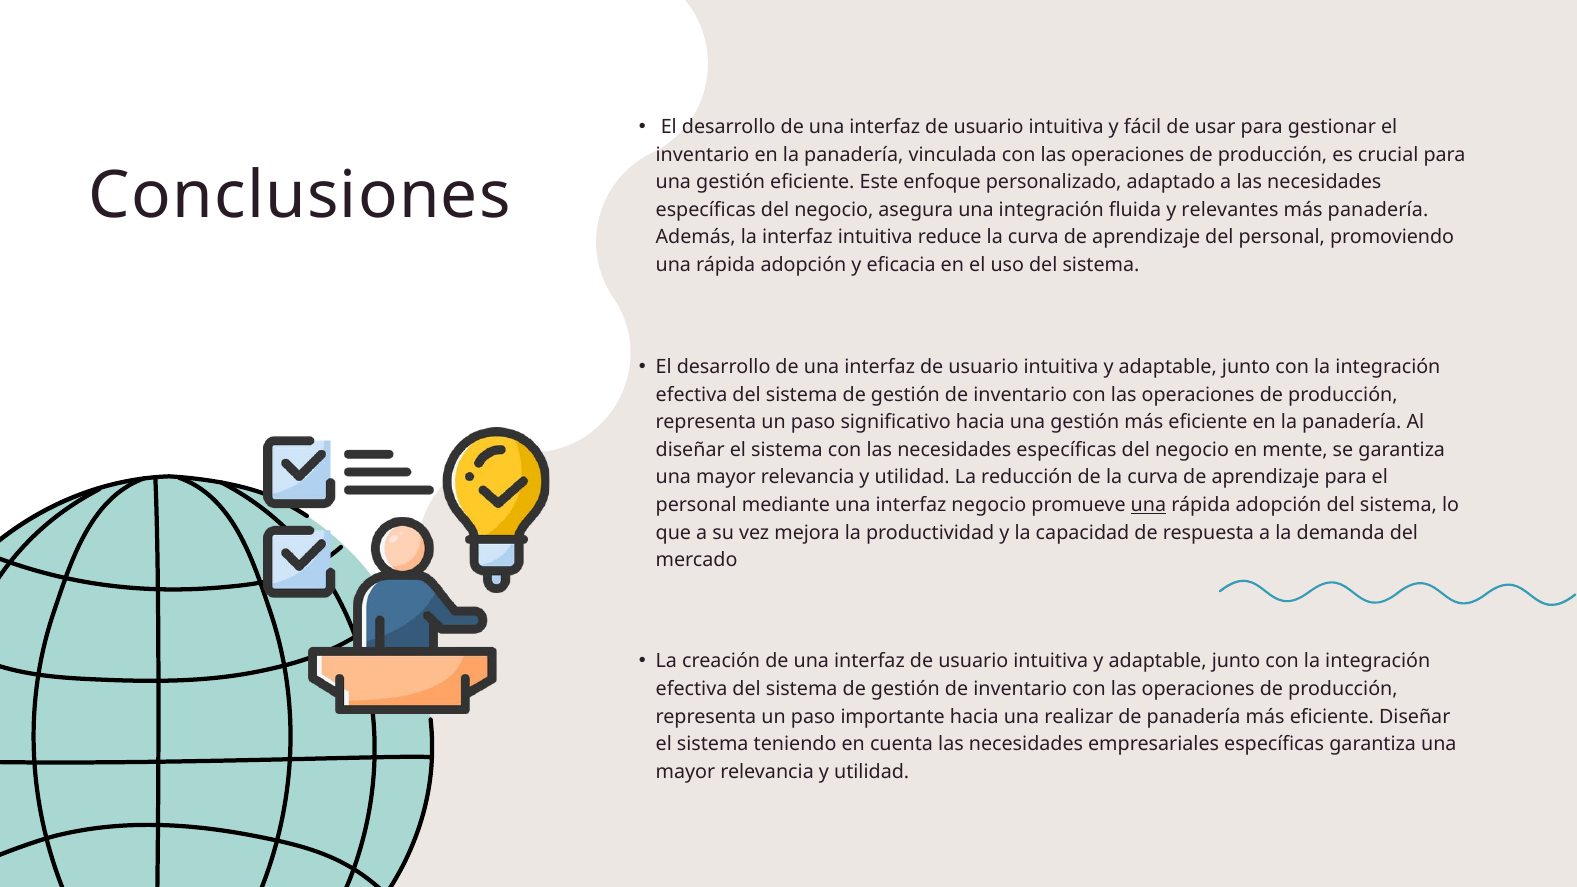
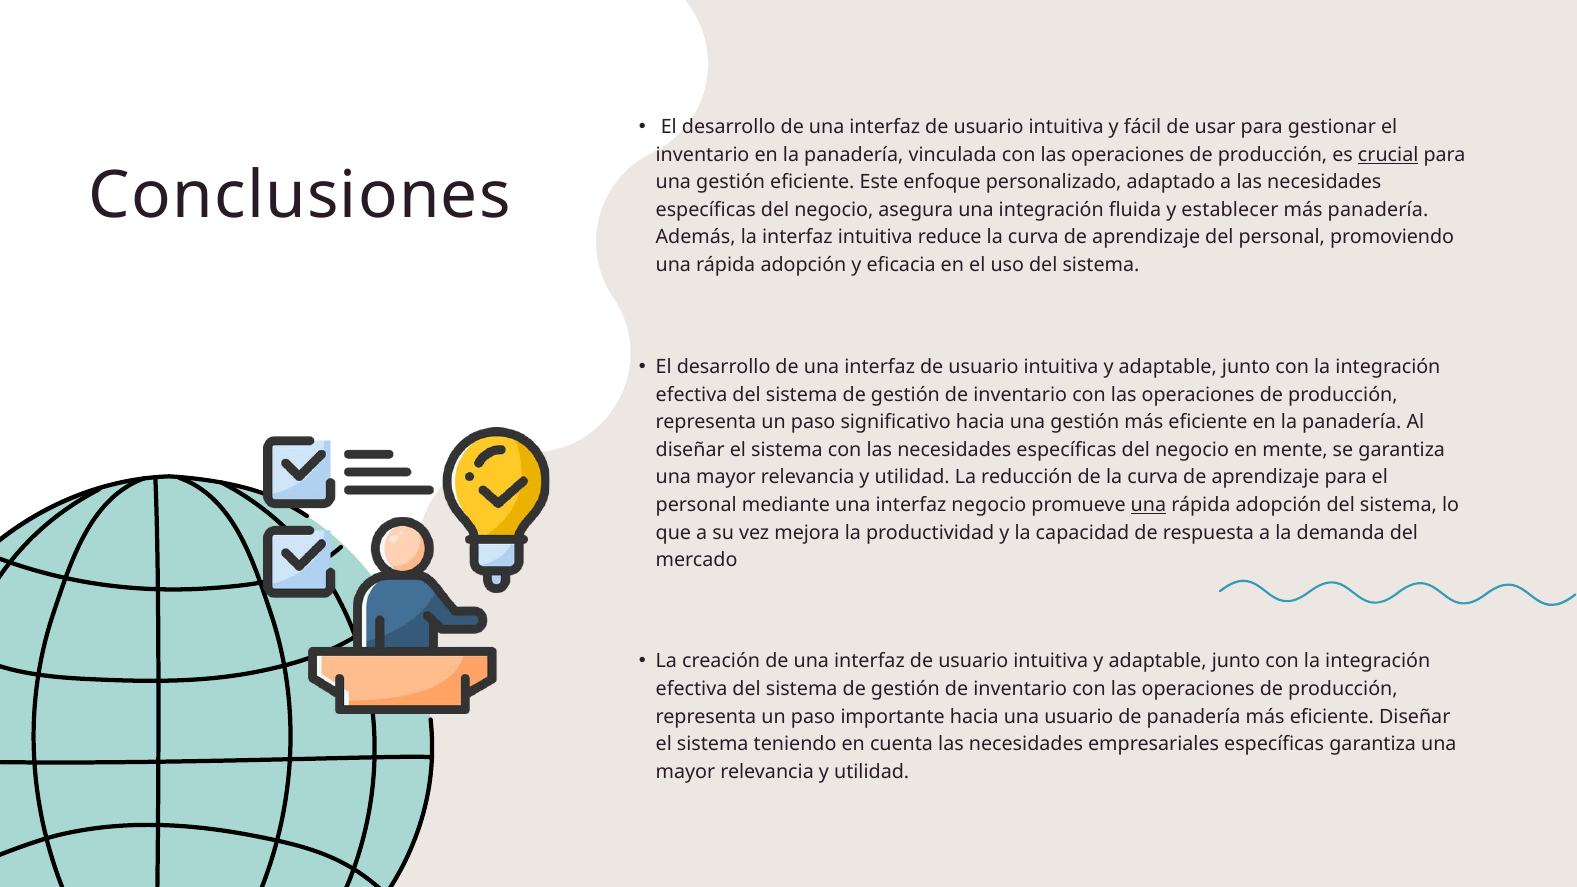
crucial underline: none -> present (1388, 155)
relevantes: relevantes -> establecer (1230, 210)
una realizar: realizar -> usuario (1079, 717)
